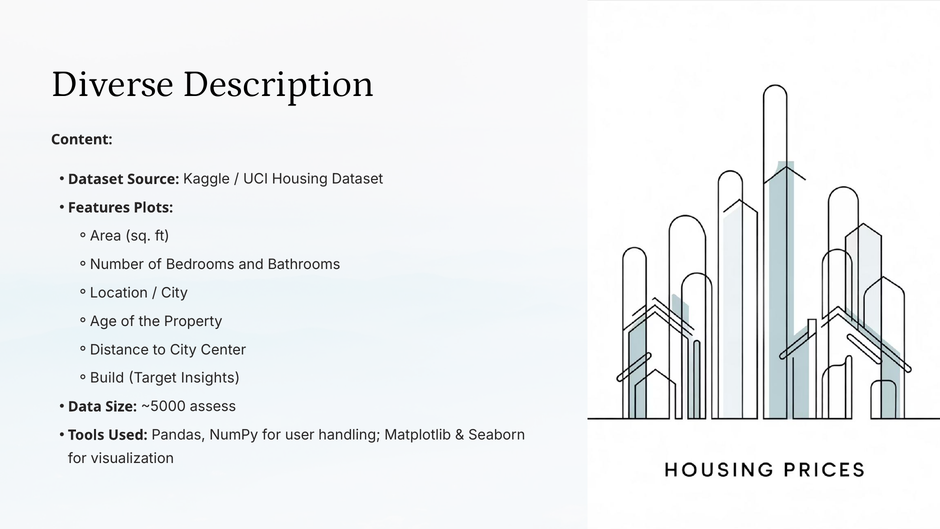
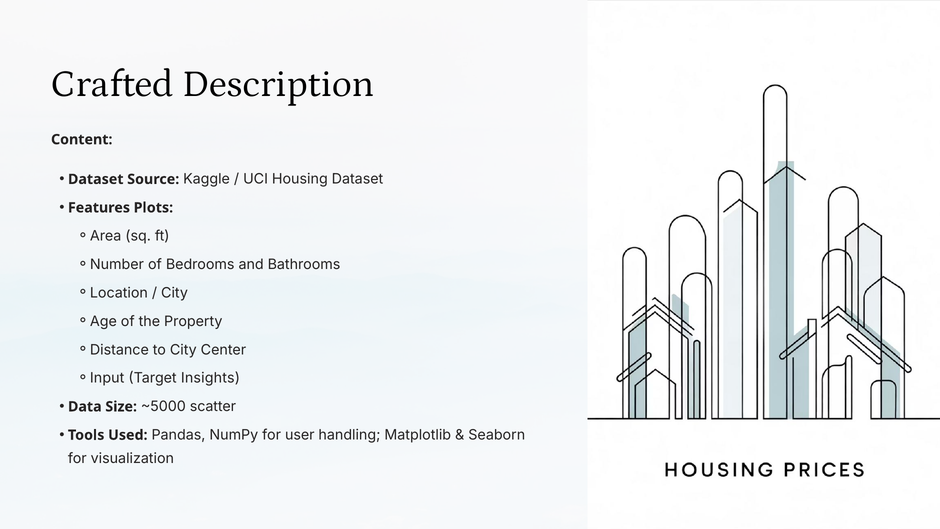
Diverse: Diverse -> Crafted (112, 84)
Build: Build -> Input (107, 378)
assess: assess -> scatter (213, 406)
